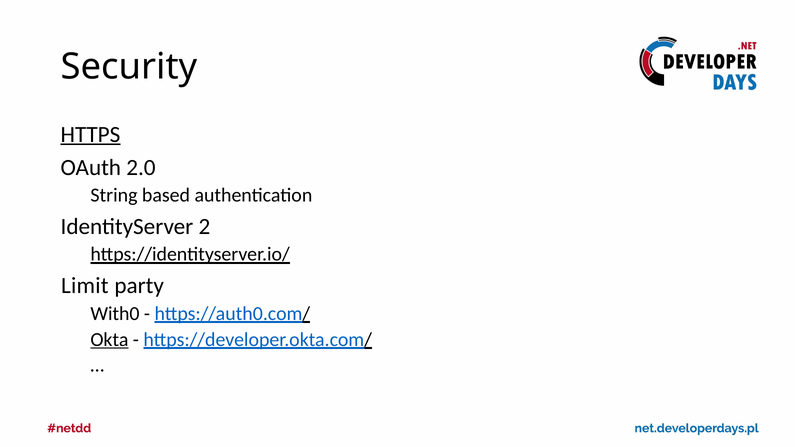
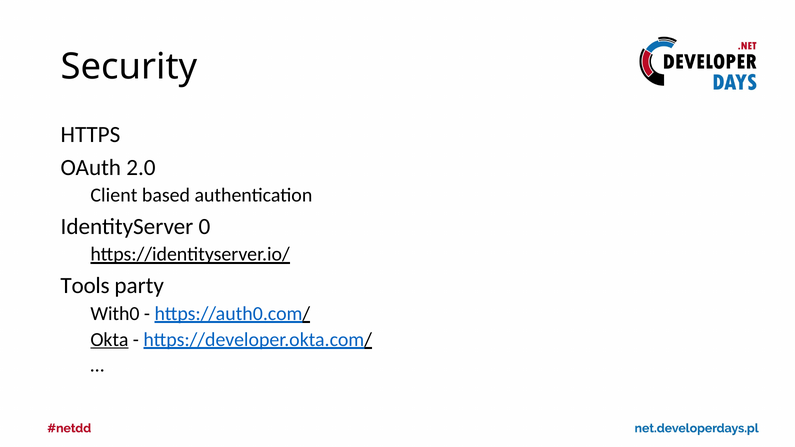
HTTPS underline: present -> none (91, 134)
String: String -> Client (114, 195)
2: 2 -> 0 (204, 227)
Limit: Limit -> Tools (85, 286)
